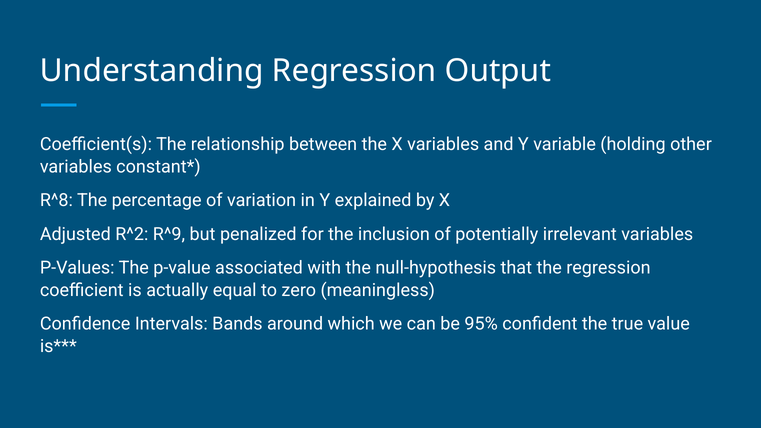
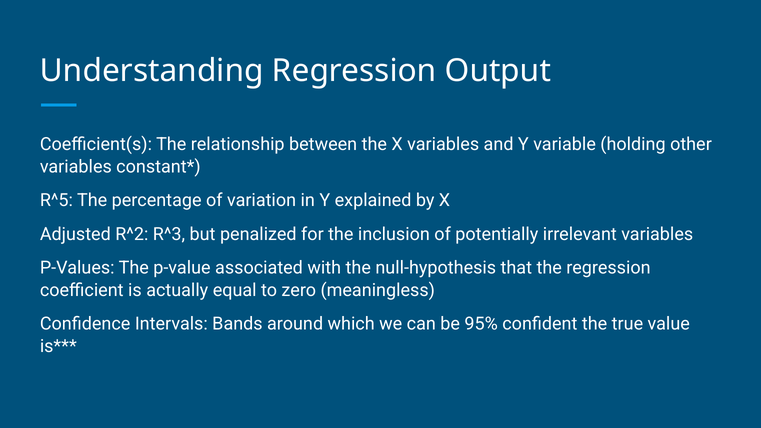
R^8: R^8 -> R^5 (56, 200)
R^9: R^9 -> R^3 (169, 234)
